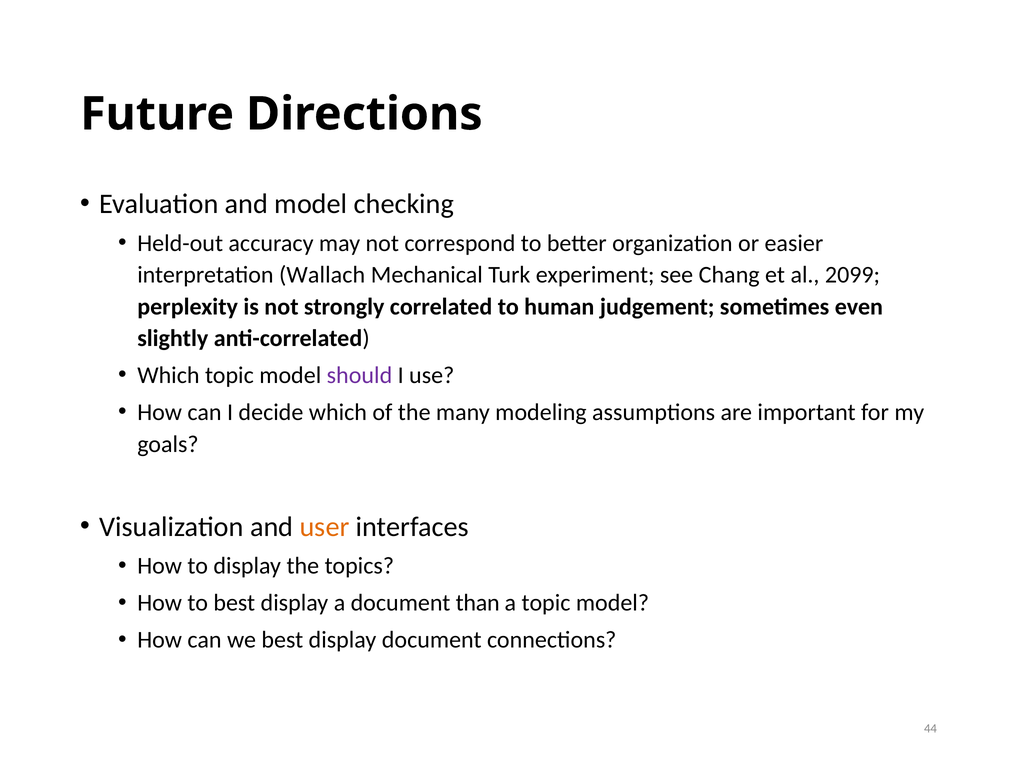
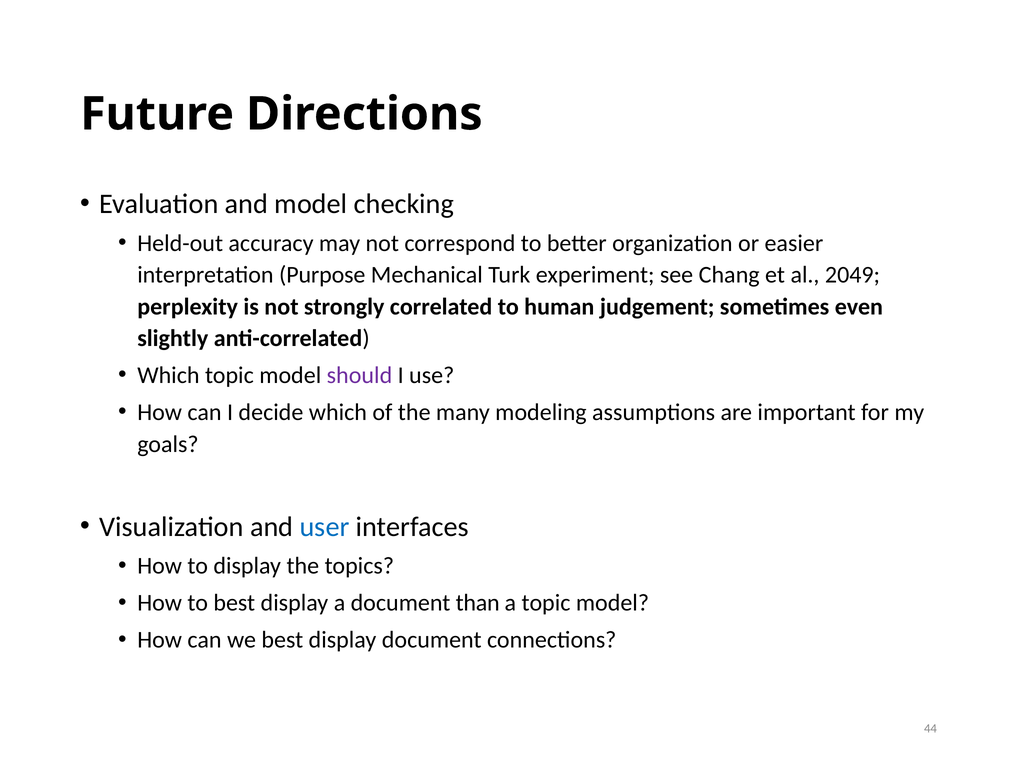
Wallach: Wallach -> Purpose (322, 275)
2099: 2099 -> 2049 (852, 275)
user colour: orange -> blue (325, 527)
